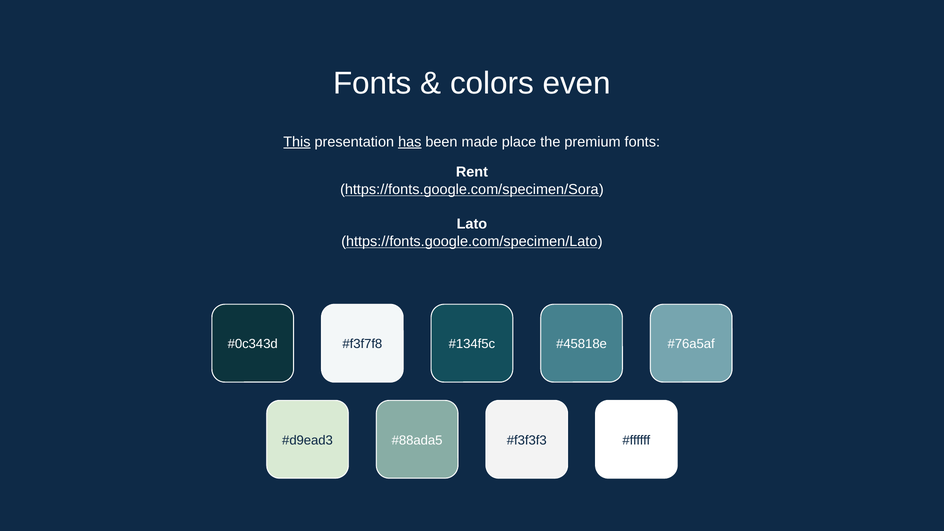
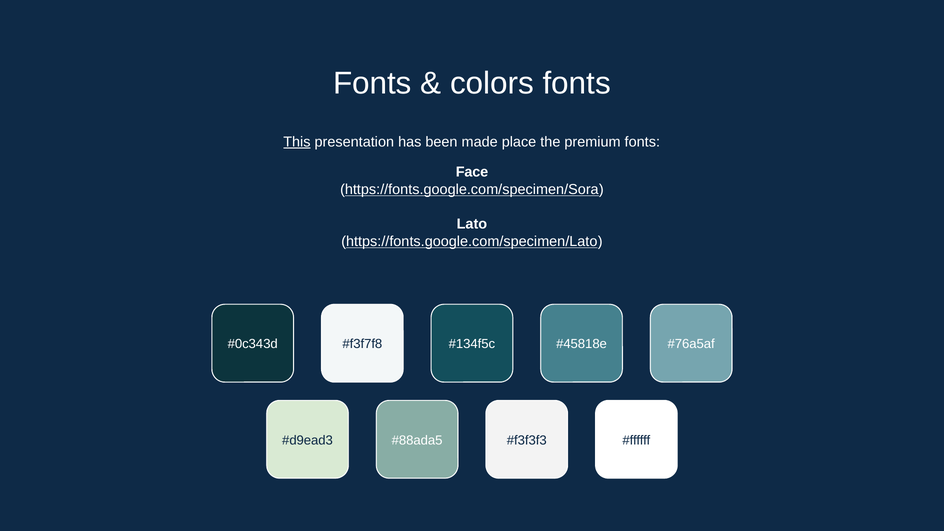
colors even: even -> fonts (577, 83)
has underline: present -> none (410, 142)
Rent: Rent -> Face (472, 172)
